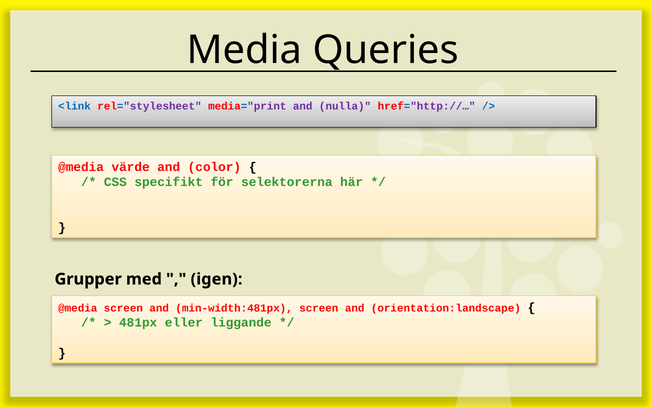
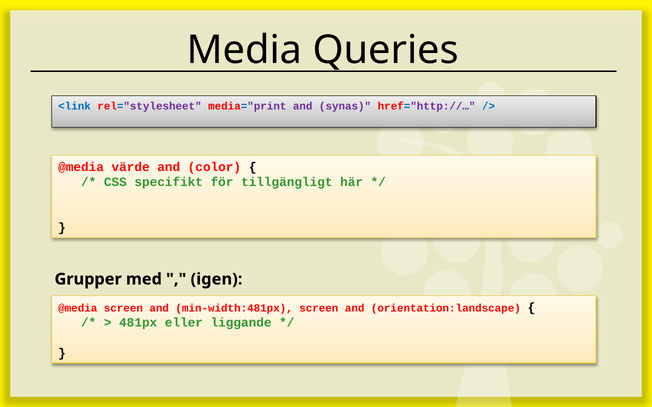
nulla: nulla -> synas (345, 106)
selektorerna: selektorerna -> tillgängligt (287, 182)
